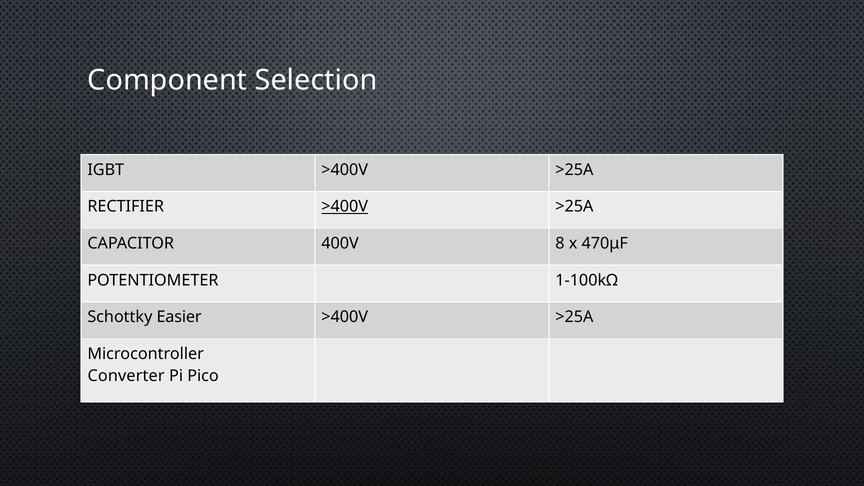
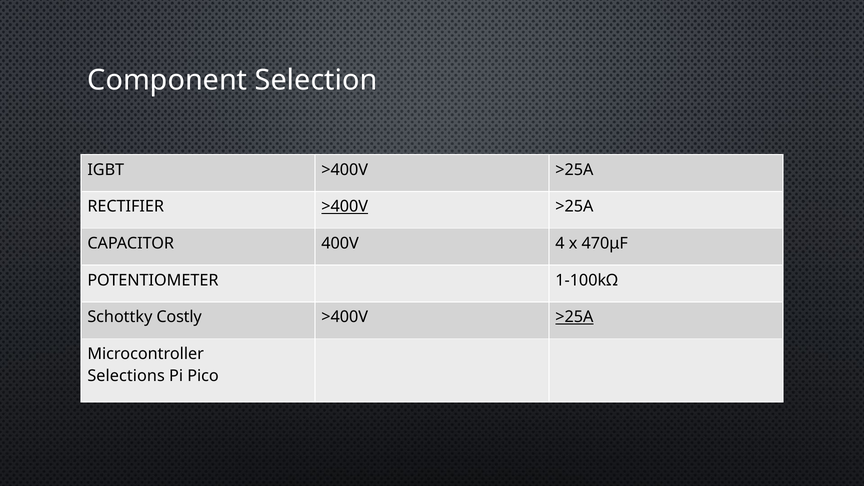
8: 8 -> 4 (560, 243)
Easier: Easier -> Costly (179, 317)
>25A underline: none -> present (574, 317)
Converter: Converter -> Selections (126, 376)
